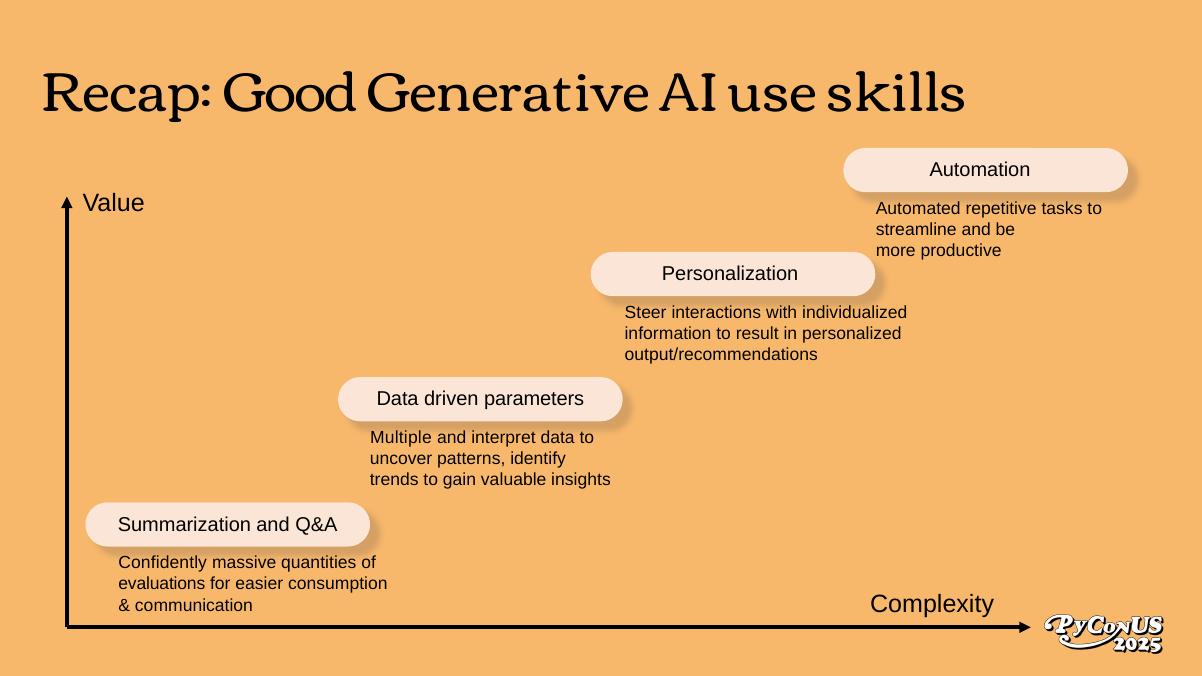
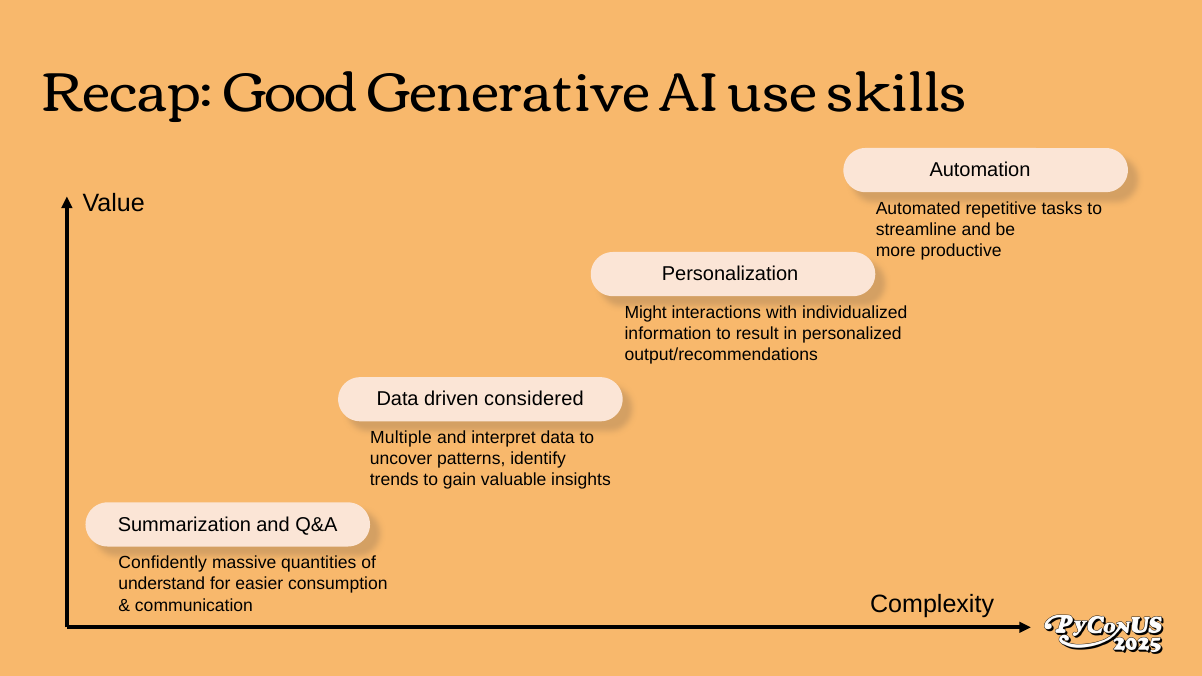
Steer: Steer -> Might (646, 313)
parameters: parameters -> considered (534, 399)
evaluations: evaluations -> understand (162, 584)
